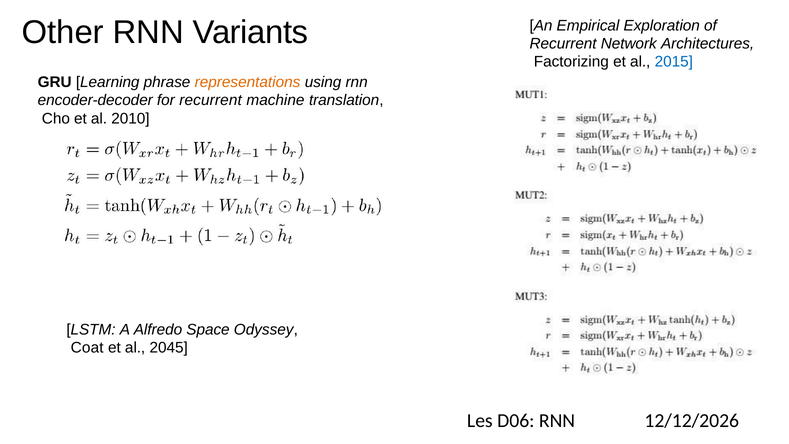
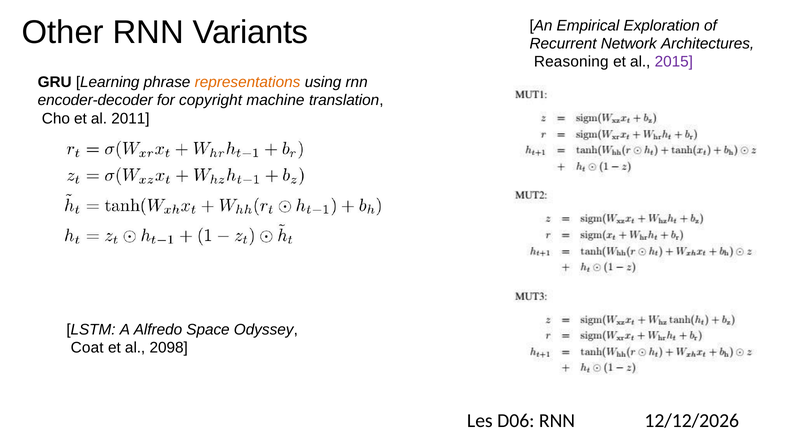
Factorizing: Factorizing -> Reasoning (571, 62)
2015 colour: blue -> purple (674, 62)
for recurrent: recurrent -> copyright (211, 100)
2010: 2010 -> 2011 (130, 118)
2045: 2045 -> 2098 (169, 348)
